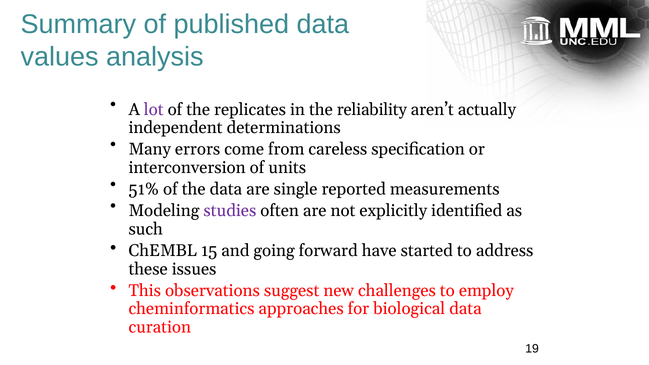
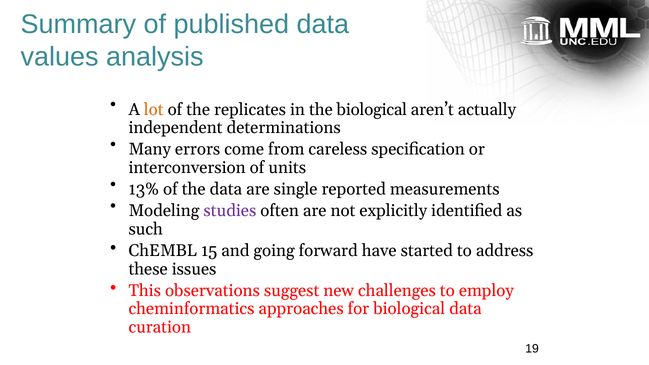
lot colour: purple -> orange (154, 109)
the reliability: reliability -> biological (372, 109)
51%: 51% -> 13% (144, 189)
